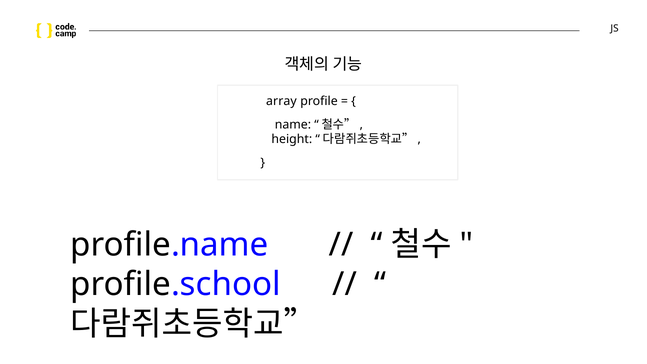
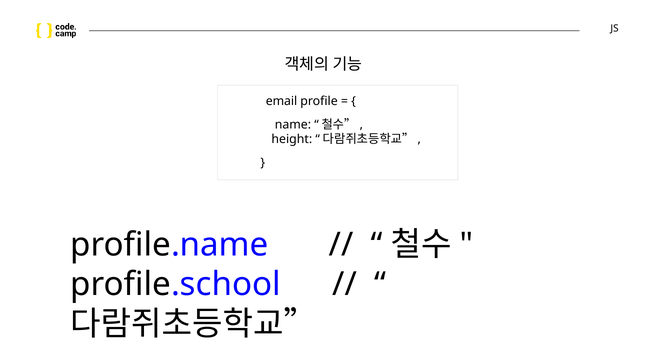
array: array -> email (281, 101)
